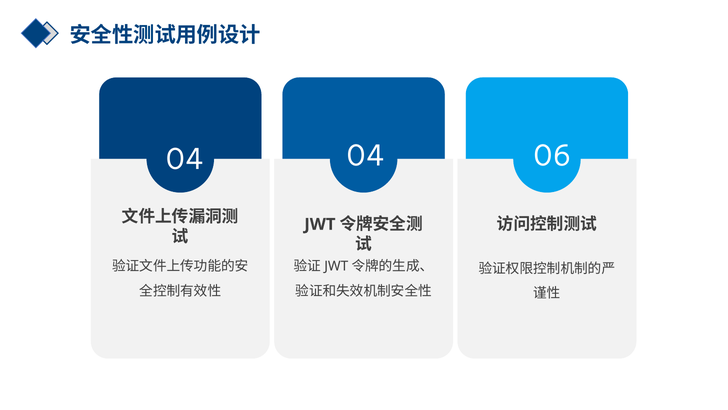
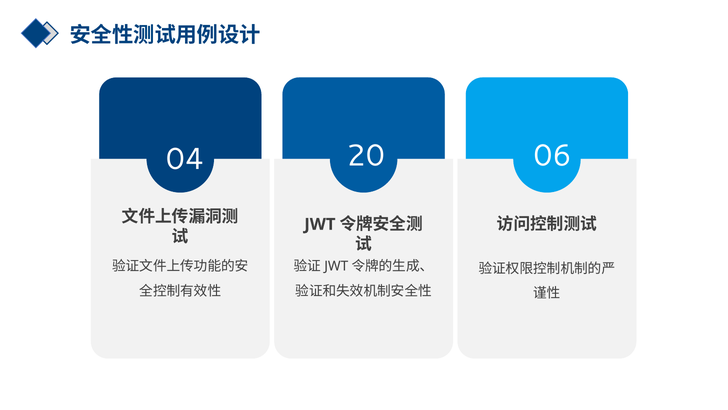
04 04: 04 -> 20 (366, 156)
